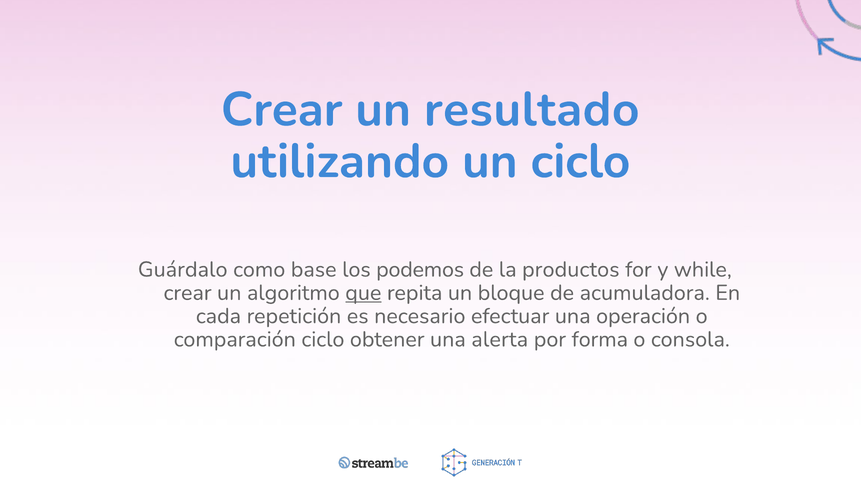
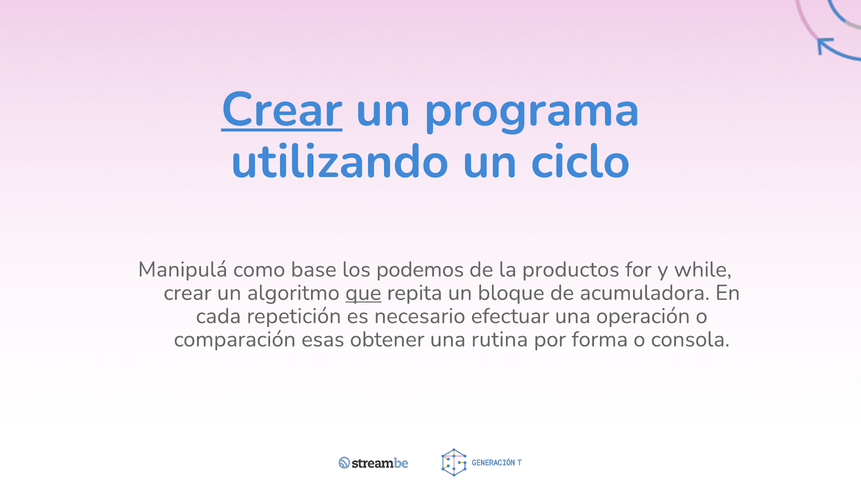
Crear underline: none -> present (282, 109)
resultado: resultado -> programa (532, 109)
Guárdalo: Guárdalo -> Manipulá (183, 269)
comparación ciclo: ciclo -> esas (323, 339)
alerta: alerta -> rutina (500, 339)
